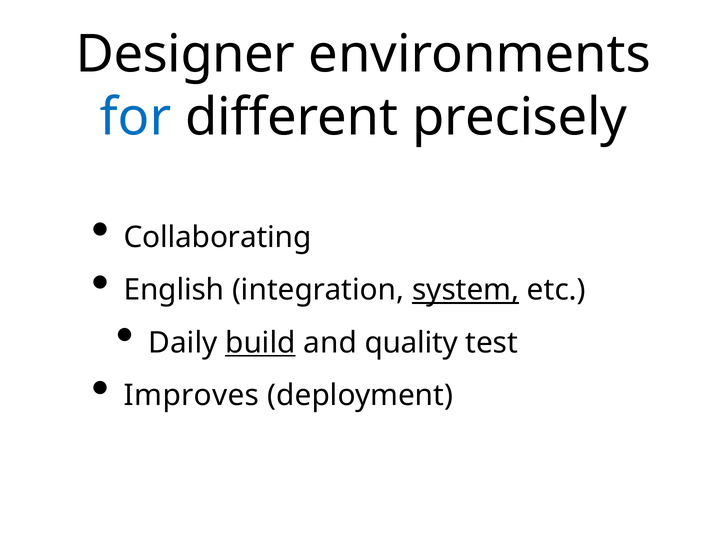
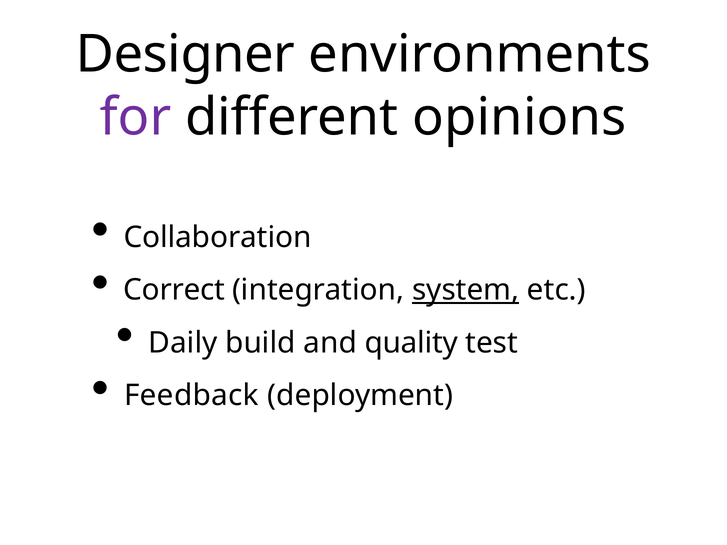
for colour: blue -> purple (136, 118)
precisely: precisely -> opinions (519, 118)
Collaborating: Collaborating -> Collaboration (218, 237)
English: English -> Correct (174, 290)
build underline: present -> none (260, 343)
Improves: Improves -> Feedback (191, 396)
